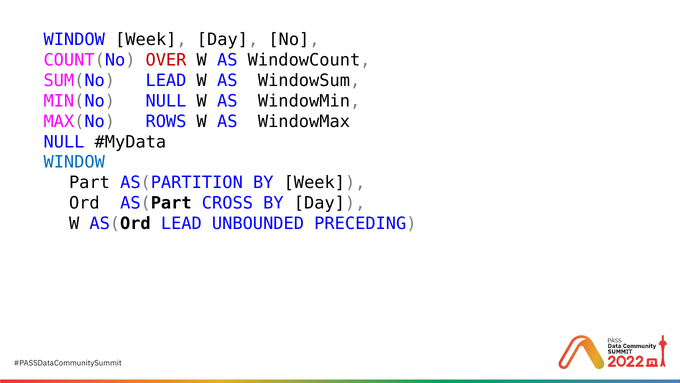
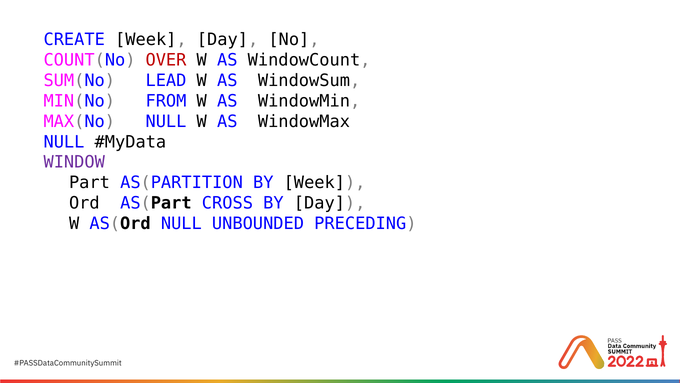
WINDOW: WINDOW -> CREATE (74, 40)
MIN(No NULL: NULL -> FROM (166, 101)
MAX(No ROWS: ROWS -> NULL (166, 121)
WINDOW colour: blue -> purple (74, 162)
AS(Ord LEAD: LEAD -> NULL (181, 223)
